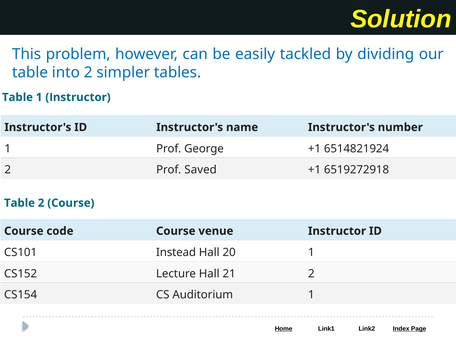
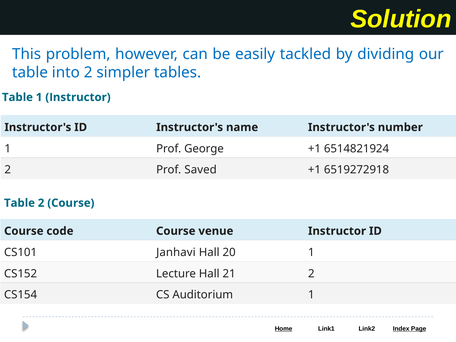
Instead: Instead -> Janhavi (176, 252)
